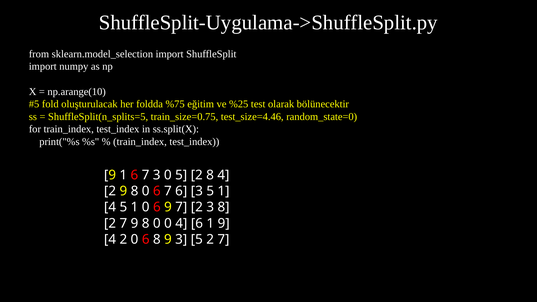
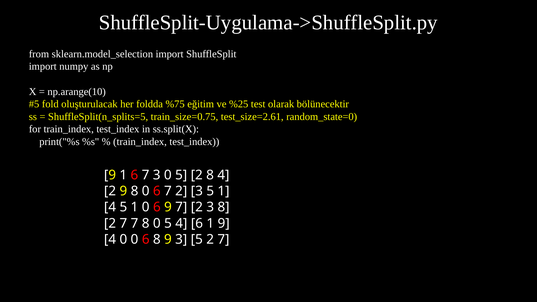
test_size=4.46: test_size=4.46 -> test_size=2.61 (252, 117)
6 7 6: 6 -> 2 (181, 191)
7 9: 9 -> 7 (134, 223)
8 0 0: 0 -> 5 (168, 223)
2: 2 -> 0 (123, 239)
